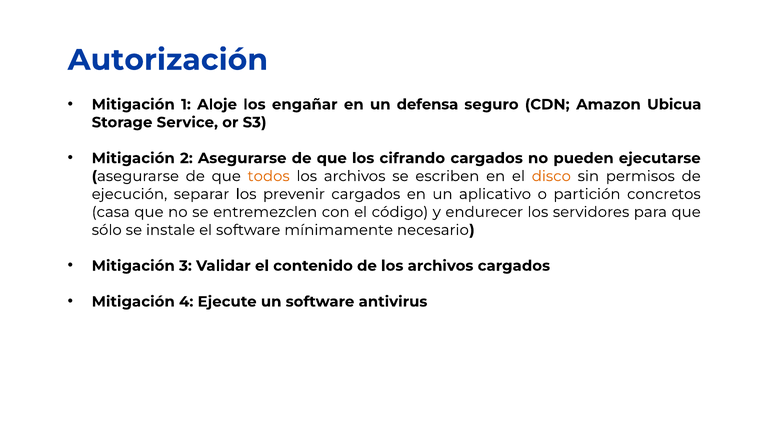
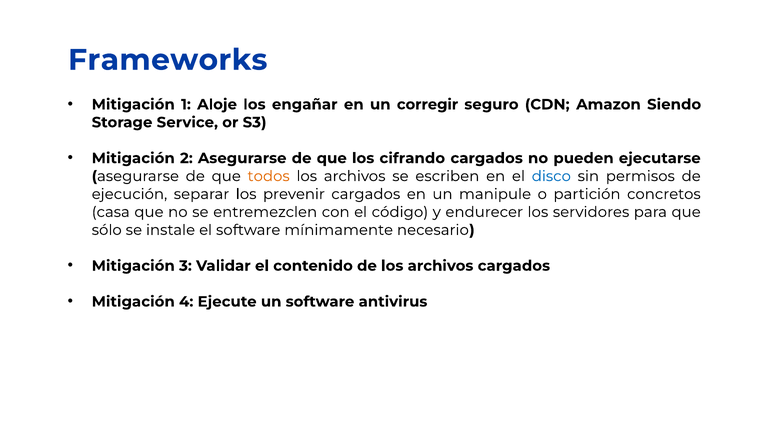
Autorización: Autorización -> Frameworks (168, 60)
defensa: defensa -> corregir (427, 105)
Ubicua: Ubicua -> Siendo (674, 105)
disco colour: orange -> blue (551, 176)
aplicativo: aplicativo -> manipule (495, 194)
